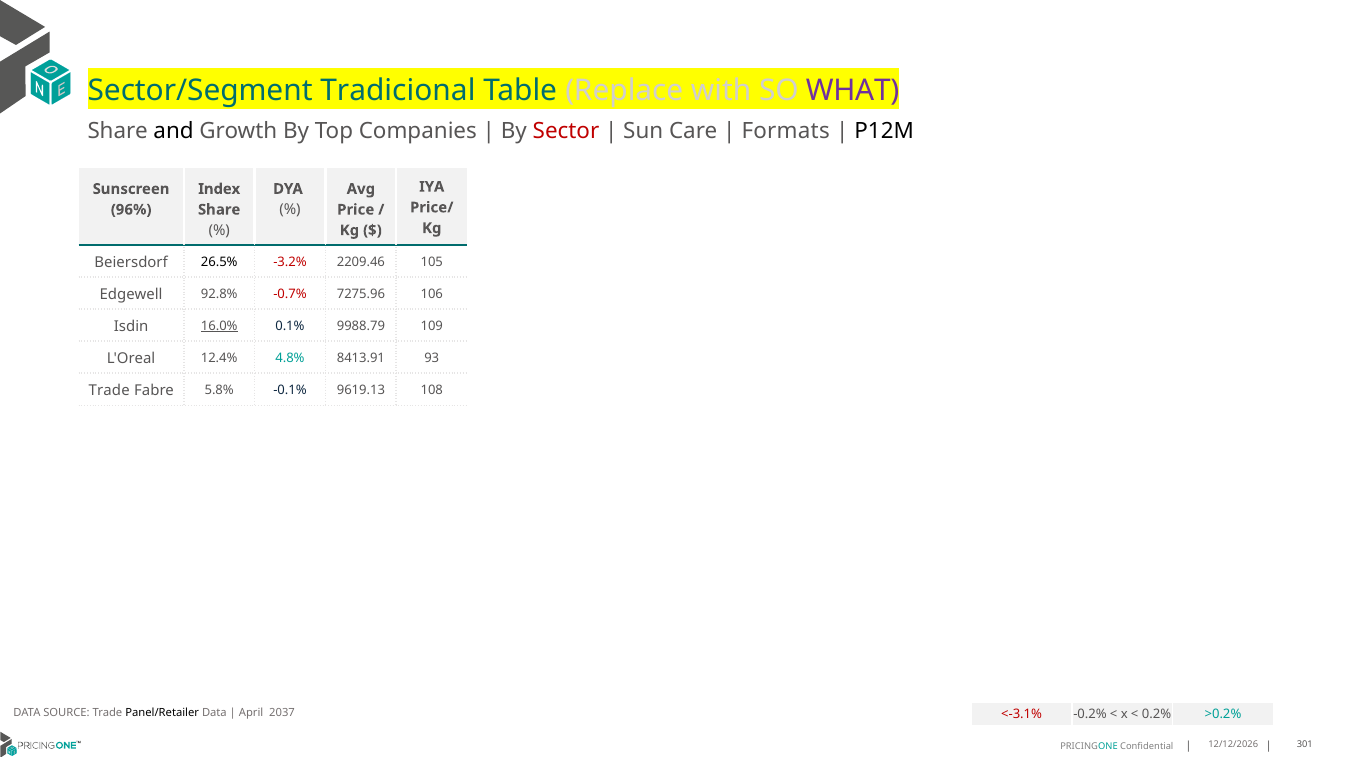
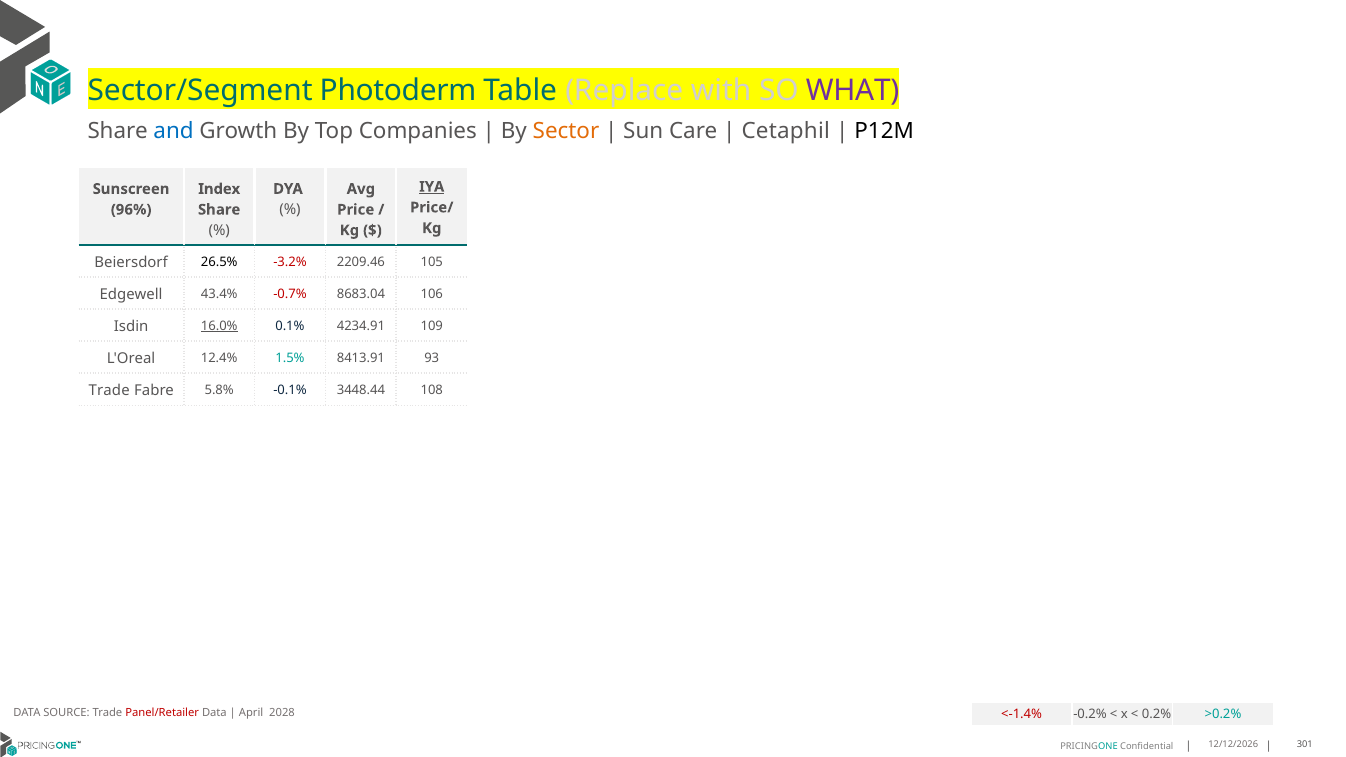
Tradicional: Tradicional -> Photoderm (398, 90)
and colour: black -> blue (174, 131)
Sector colour: red -> orange (566, 131)
Formats: Formats -> Cetaphil (786, 131)
IYA underline: none -> present (432, 187)
92.8%: 92.8% -> 43.4% (219, 294)
7275.96: 7275.96 -> 8683.04 (361, 294)
9988.79: 9988.79 -> 4234.91 (361, 326)
4.8%: 4.8% -> 1.5% (290, 358)
9619.13: 9619.13 -> 3448.44 (361, 390)
Panel/Retailer colour: black -> red (162, 713)
2037: 2037 -> 2028 (282, 713)
<-3.1%: <-3.1% -> <-1.4% (1022, 715)
